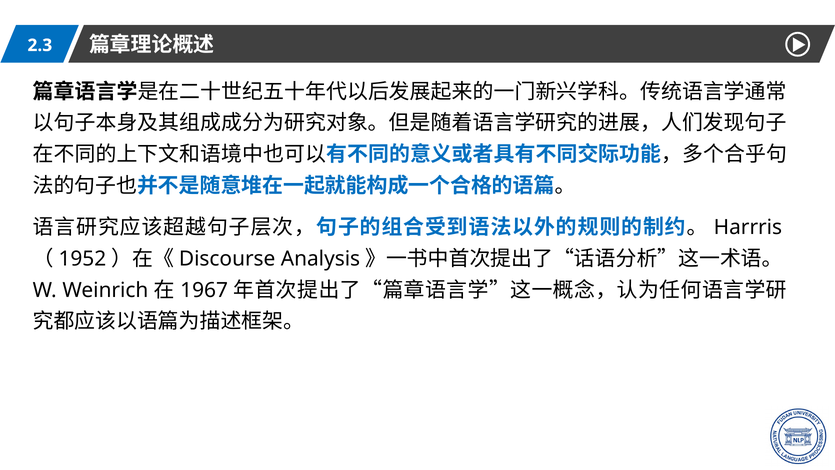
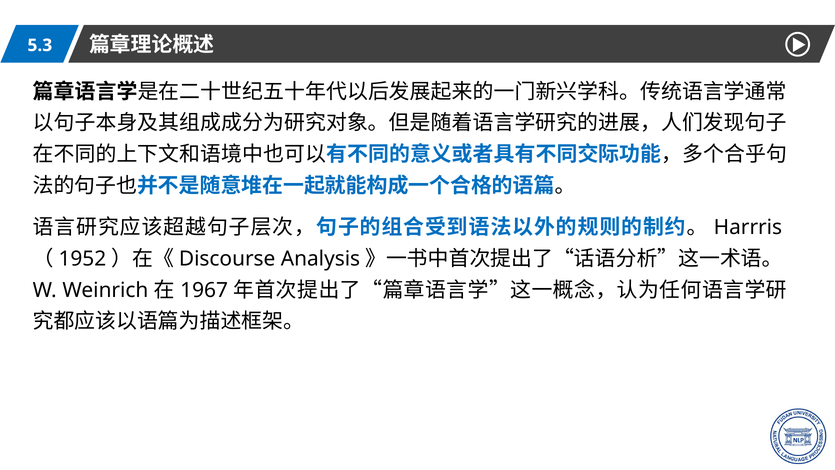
2.3: 2.3 -> 5.3 (40, 45)
